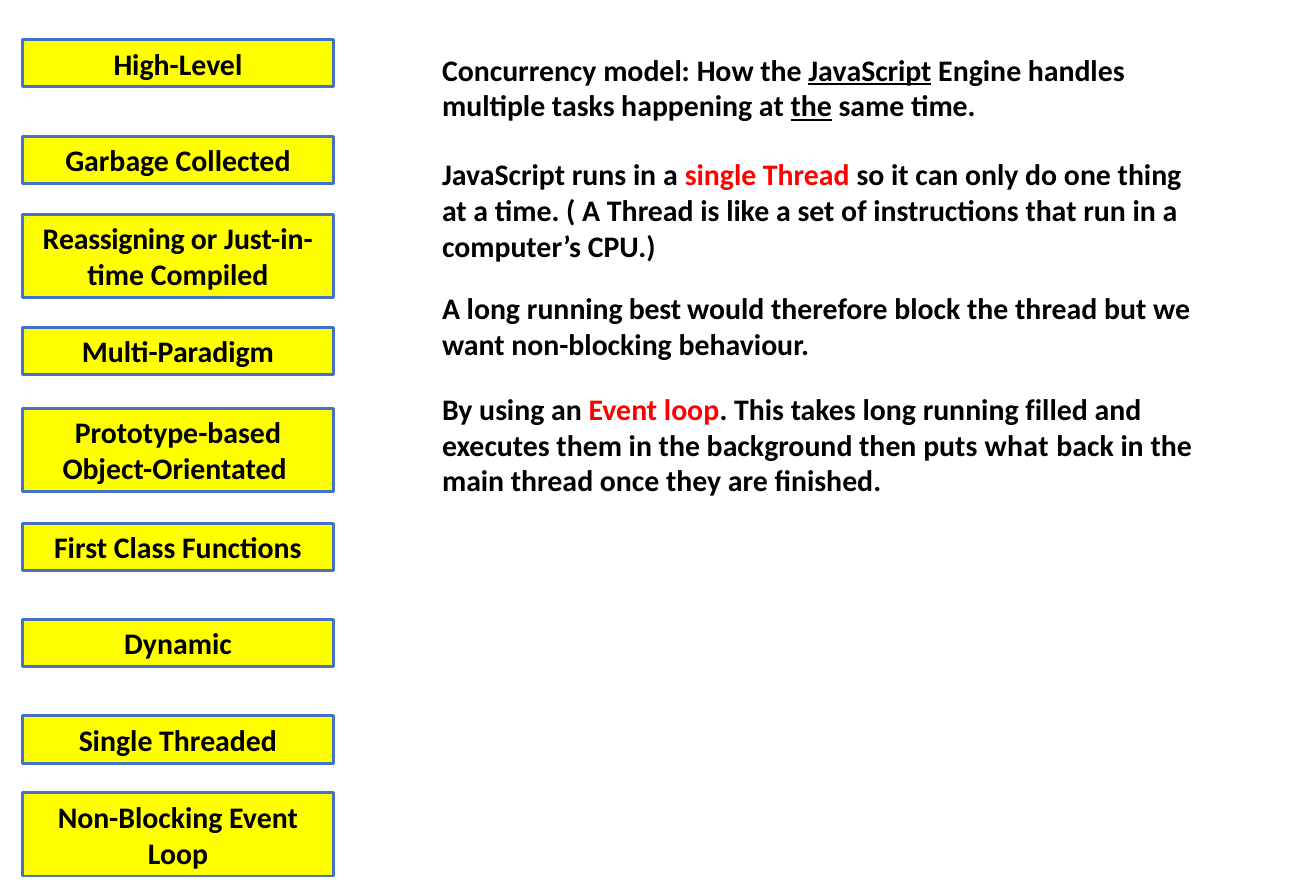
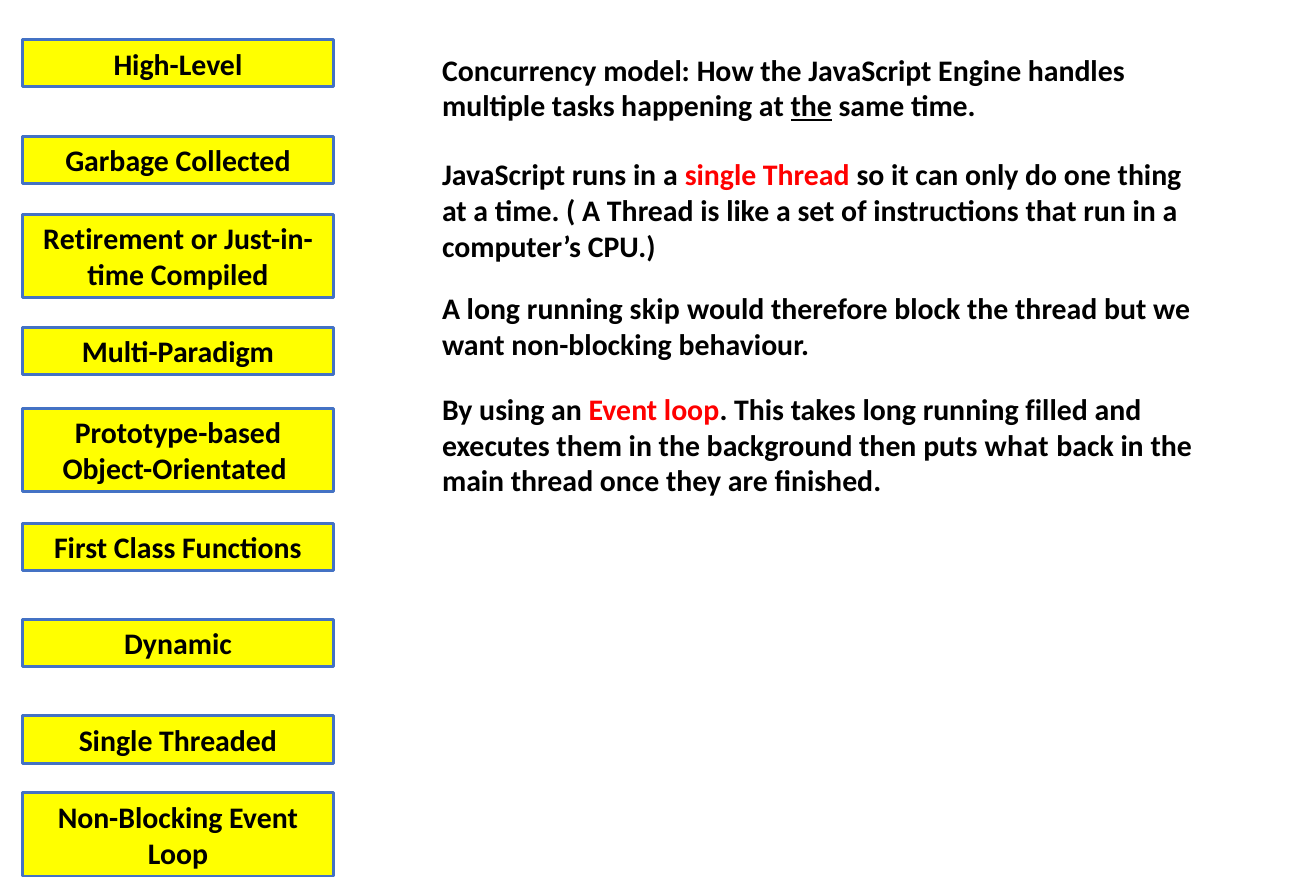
JavaScript underline: present -> none (870, 71)
Reassigning: Reassigning -> Retirement (114, 240)
best: best -> skip (655, 310)
